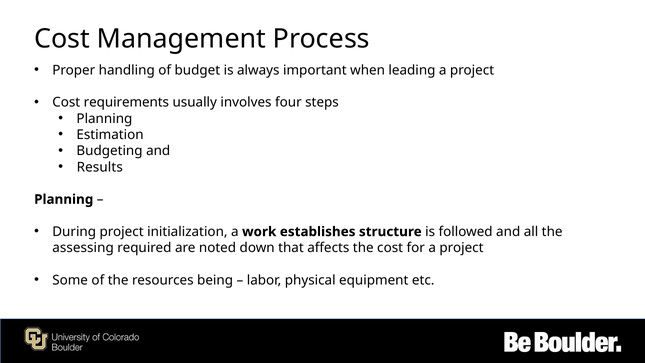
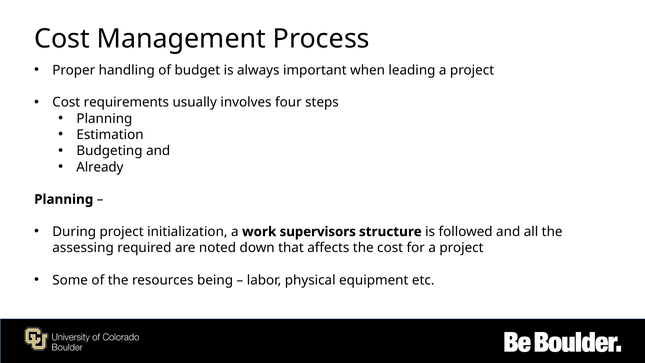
Results: Results -> Already (100, 167)
establishes: establishes -> supervisors (318, 232)
